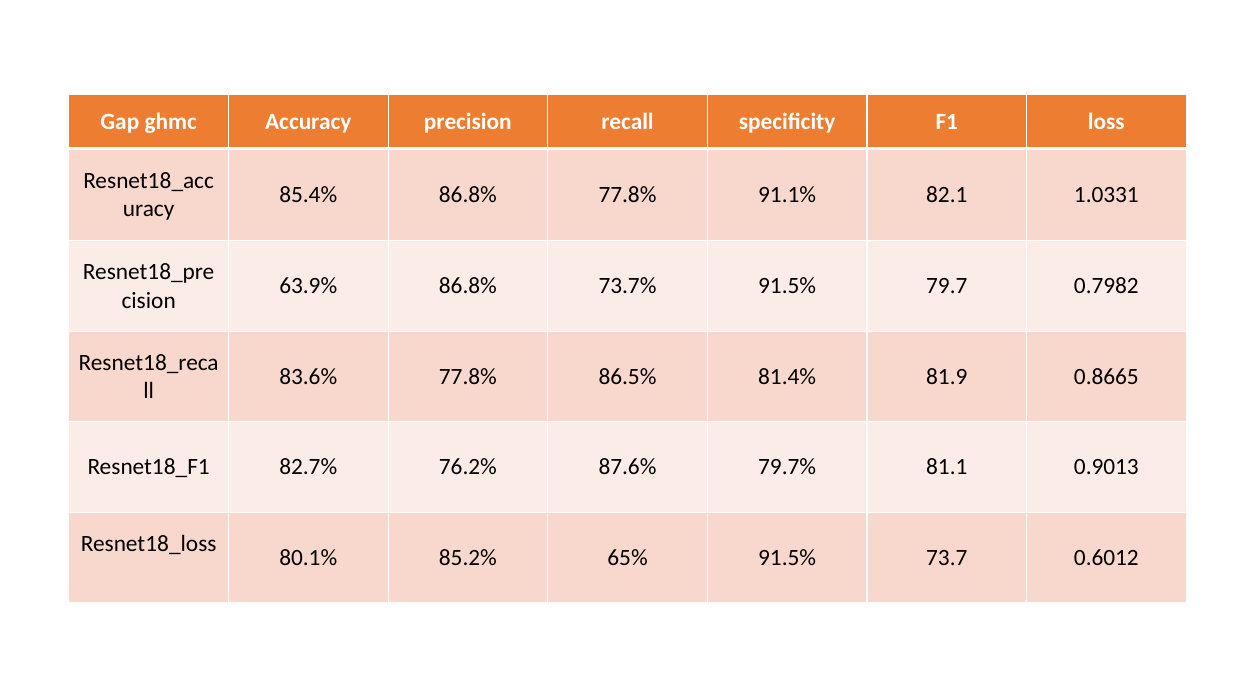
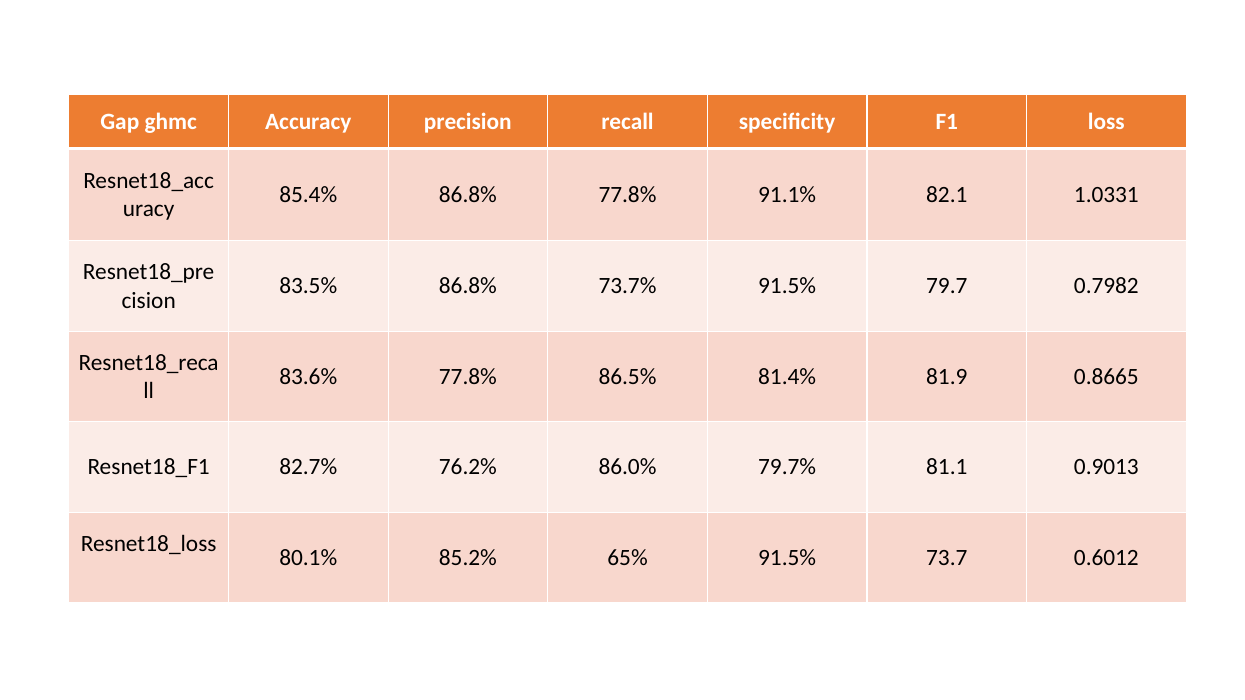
63.9%: 63.9% -> 83.5% (308, 286)
87.6%: 87.6% -> 86.0% (627, 467)
